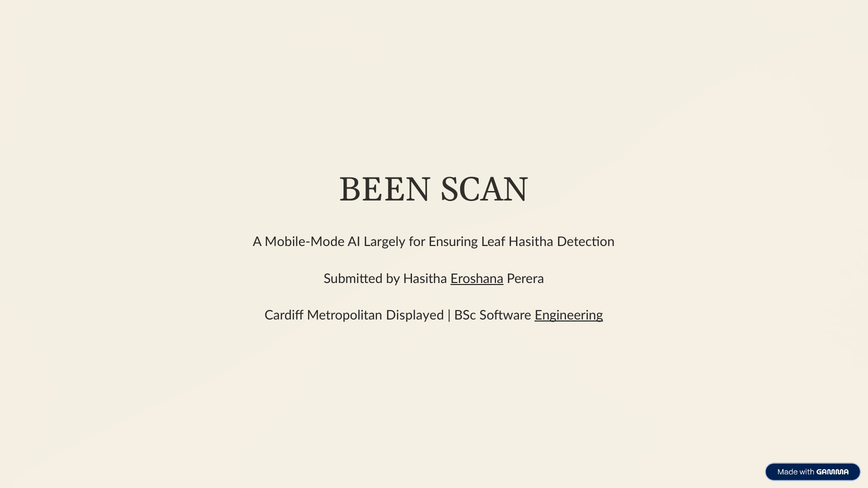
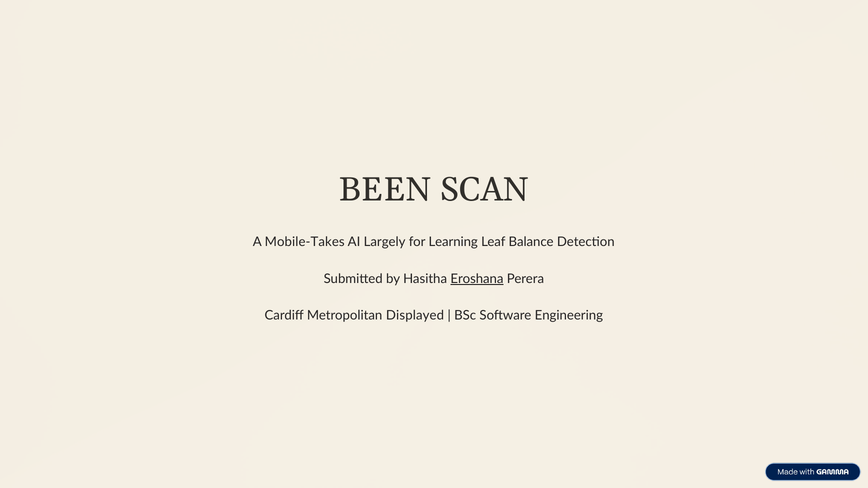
Mobile-Mode: Mobile-Mode -> Mobile-Takes (305, 242)
Ensuring: Ensuring -> Learning (453, 242)
Leaf Hasitha: Hasitha -> Balance (531, 242)
Engineering underline: present -> none (569, 316)
